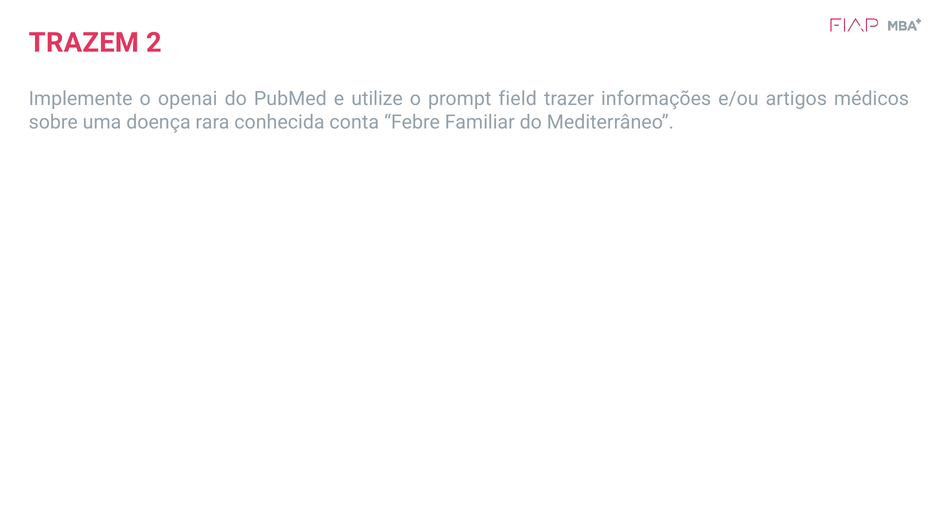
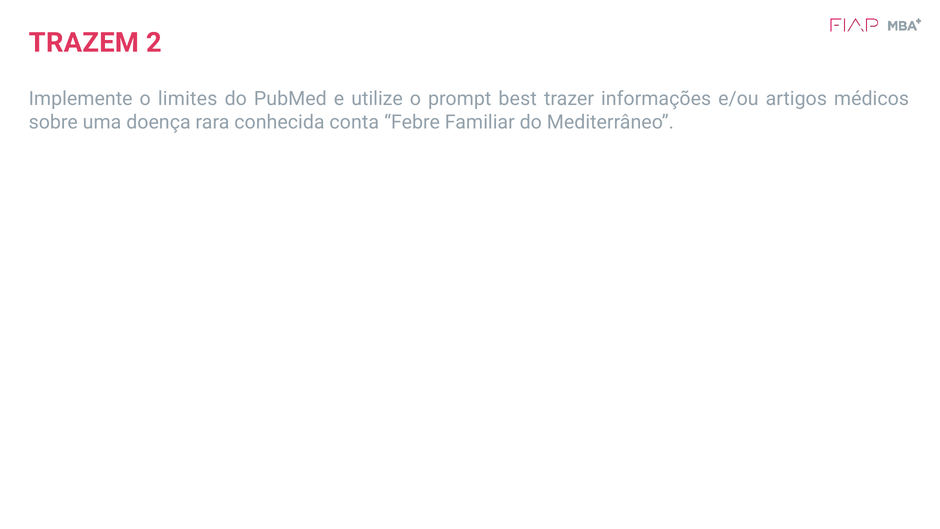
openai: openai -> limites (188, 99)
field: field -> best (518, 99)
